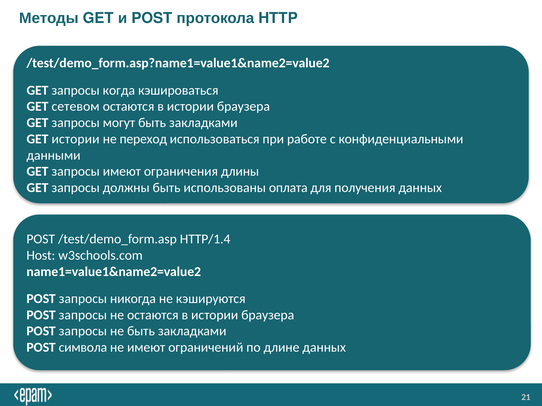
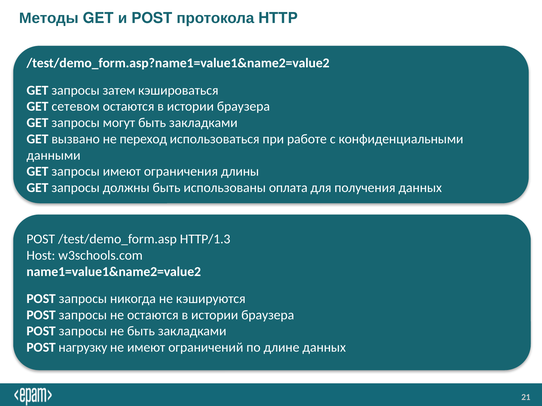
когда: когда -> затем (119, 90)
GET истории: истории -> вызвано (76, 139)
HTTP/1.4: HTTP/1.4 -> HTTP/1.3 (205, 239)
символа: символа -> нагрузку (83, 348)
